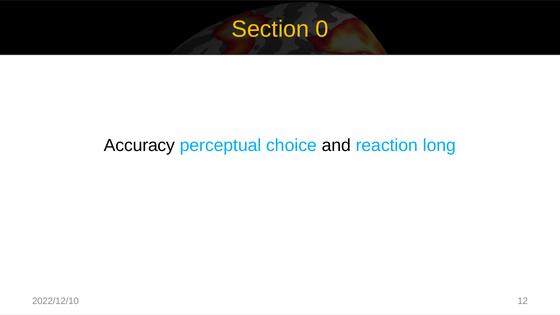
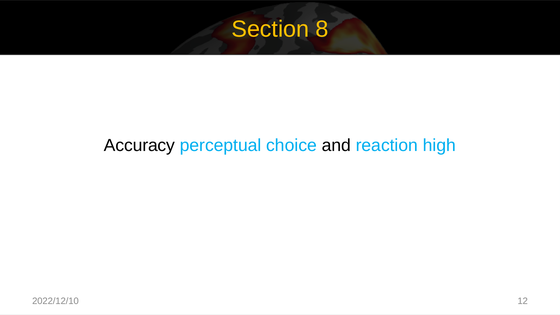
0: 0 -> 8 (322, 29)
long: long -> high (439, 145)
